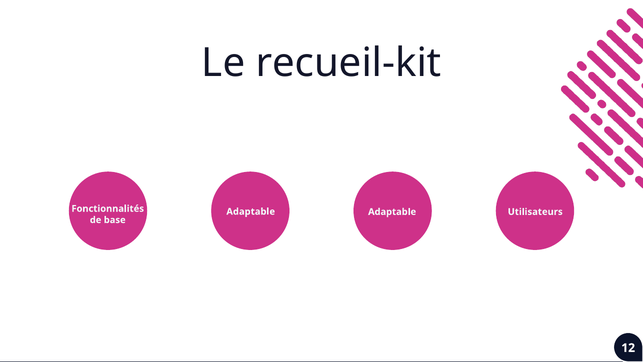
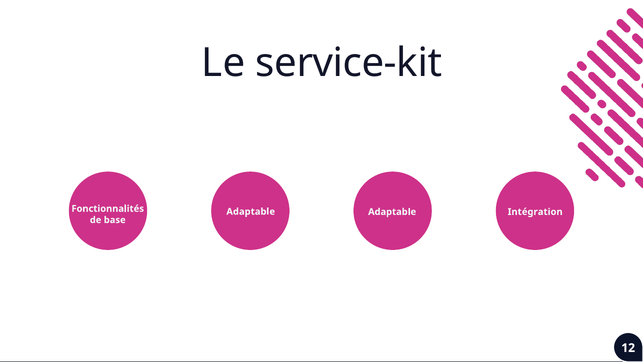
recueil-kit: recueil-kit -> service-kit (349, 63)
Utilisateurs: Utilisateurs -> Intégration (535, 212)
